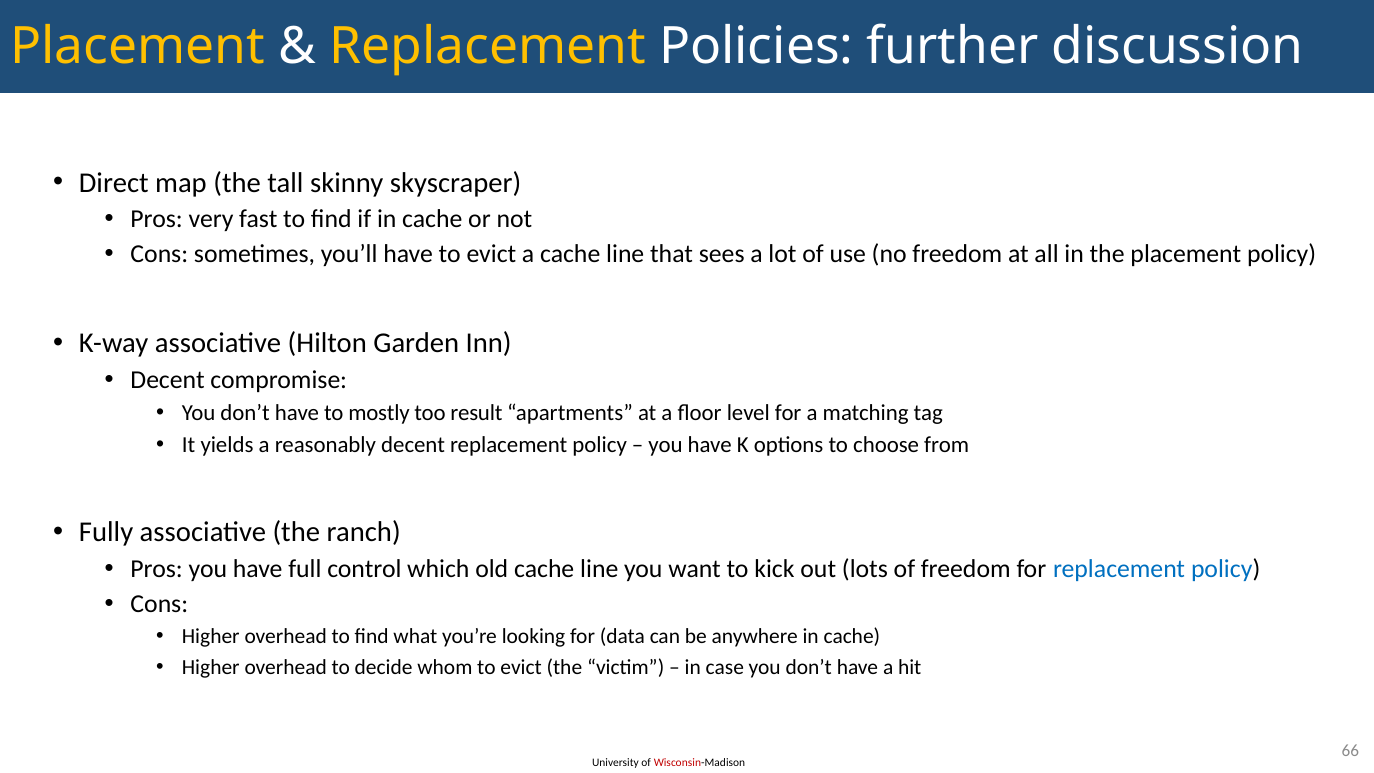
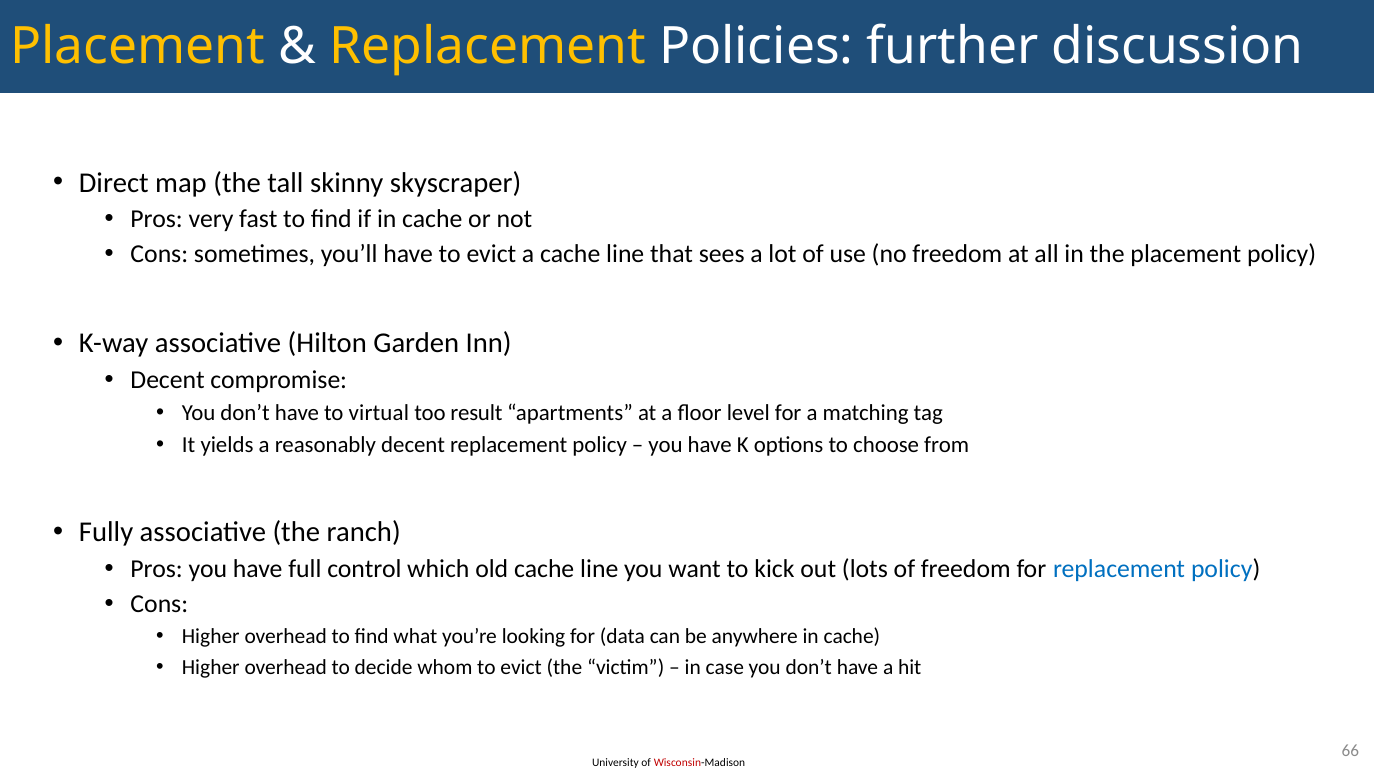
mostly: mostly -> virtual (379, 413)
